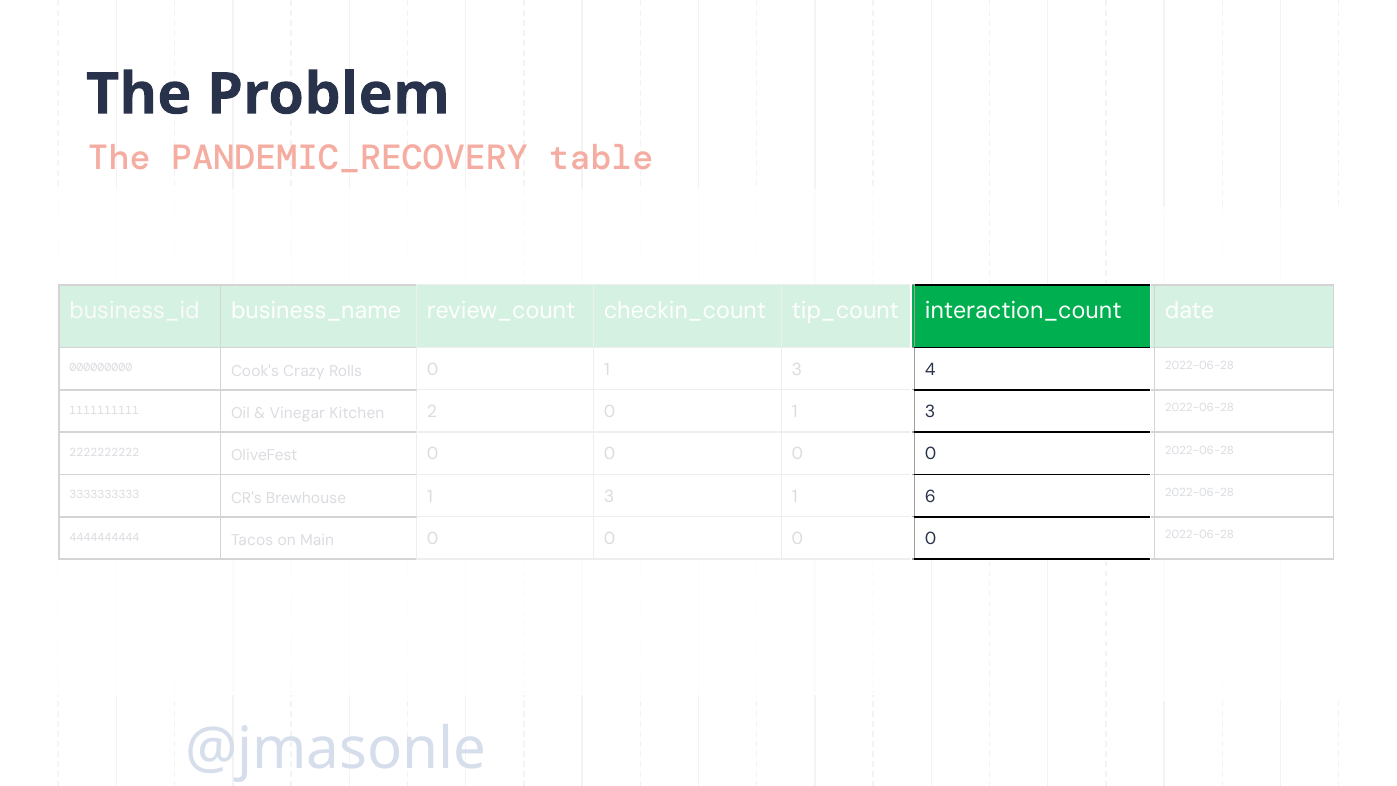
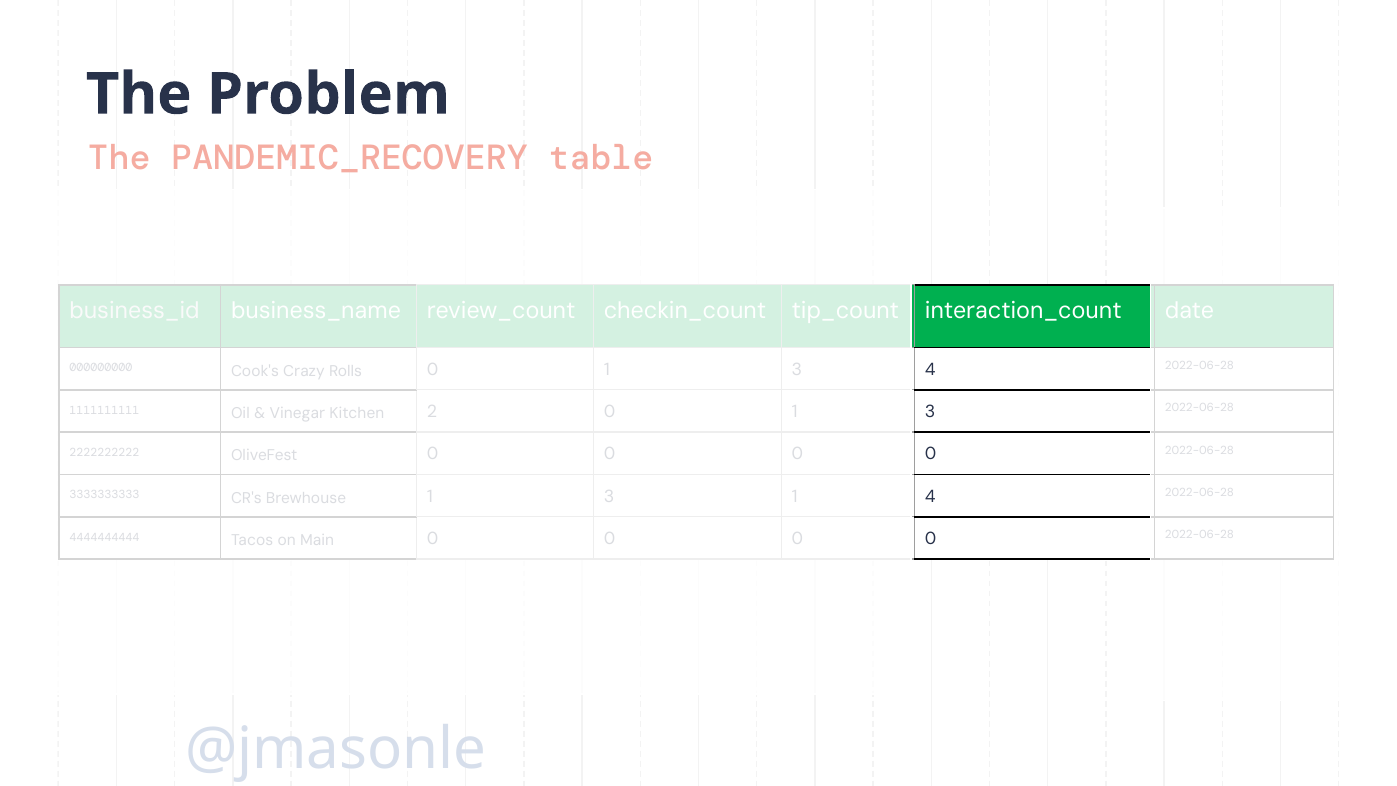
6: 6 -> 4 (930, 496)
